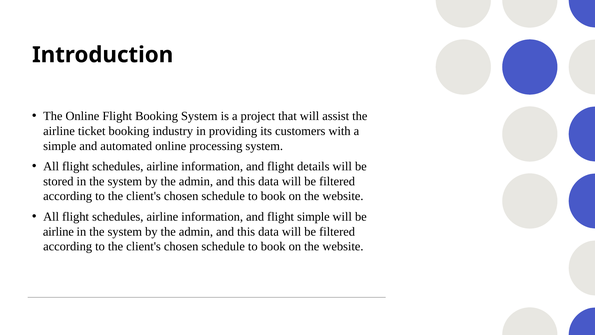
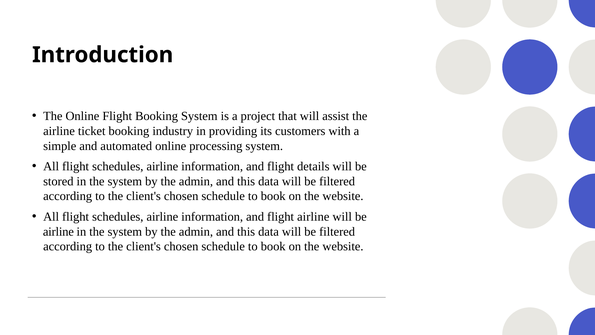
flight simple: simple -> airline (313, 217)
